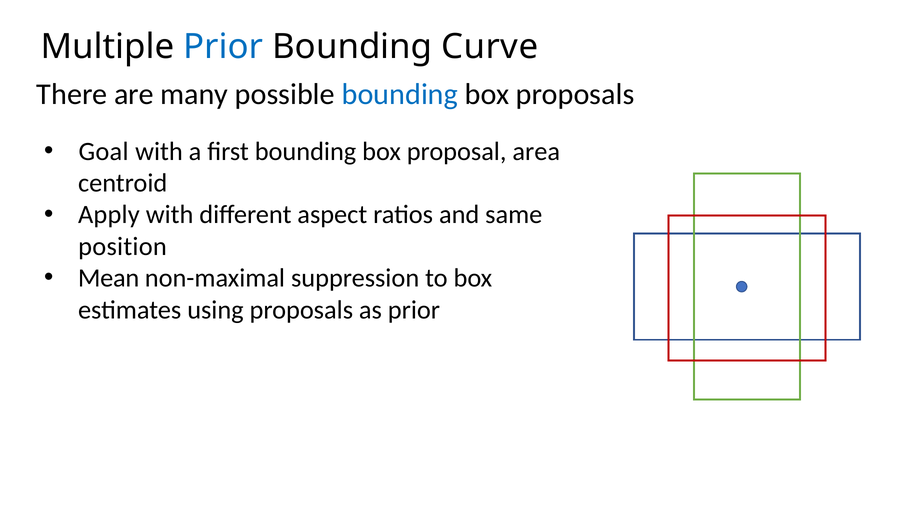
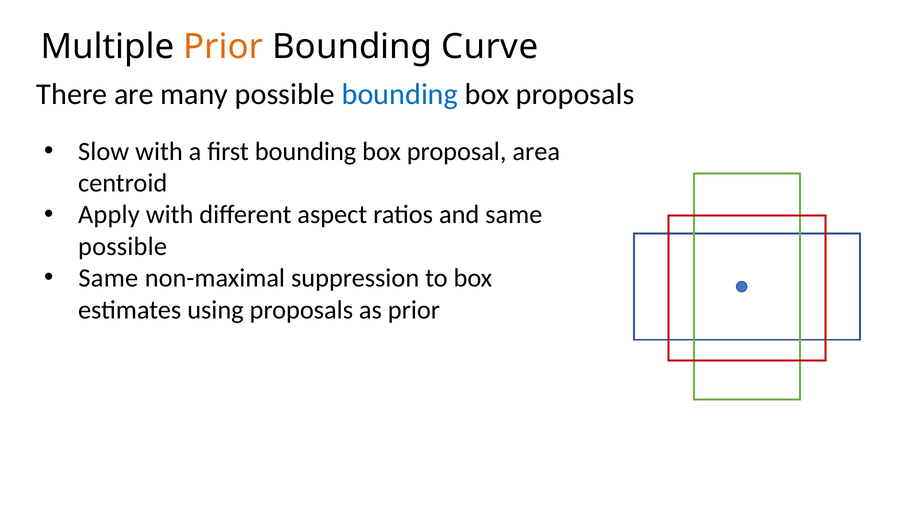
Prior colour: blue -> orange (223, 47)
Goal: Goal -> Slow (104, 151)
position: position -> possible (123, 246)
Mean: Mean -> Same (108, 278)
